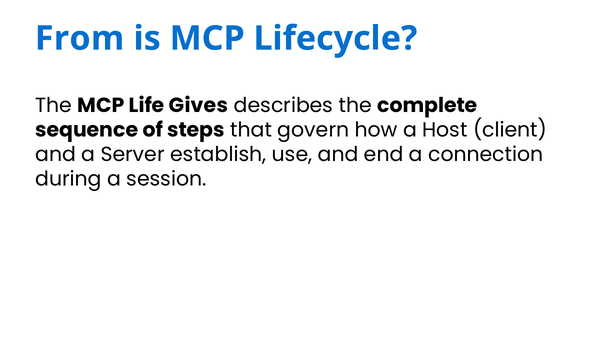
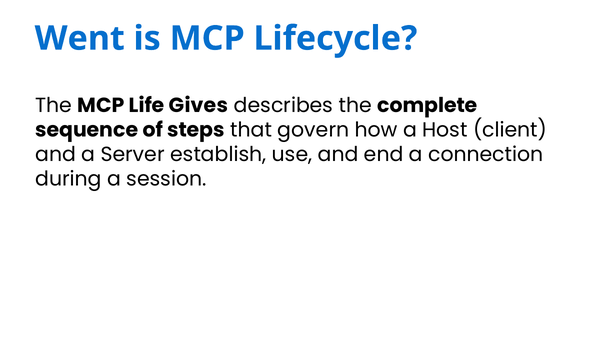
From: From -> Went (80, 38)
